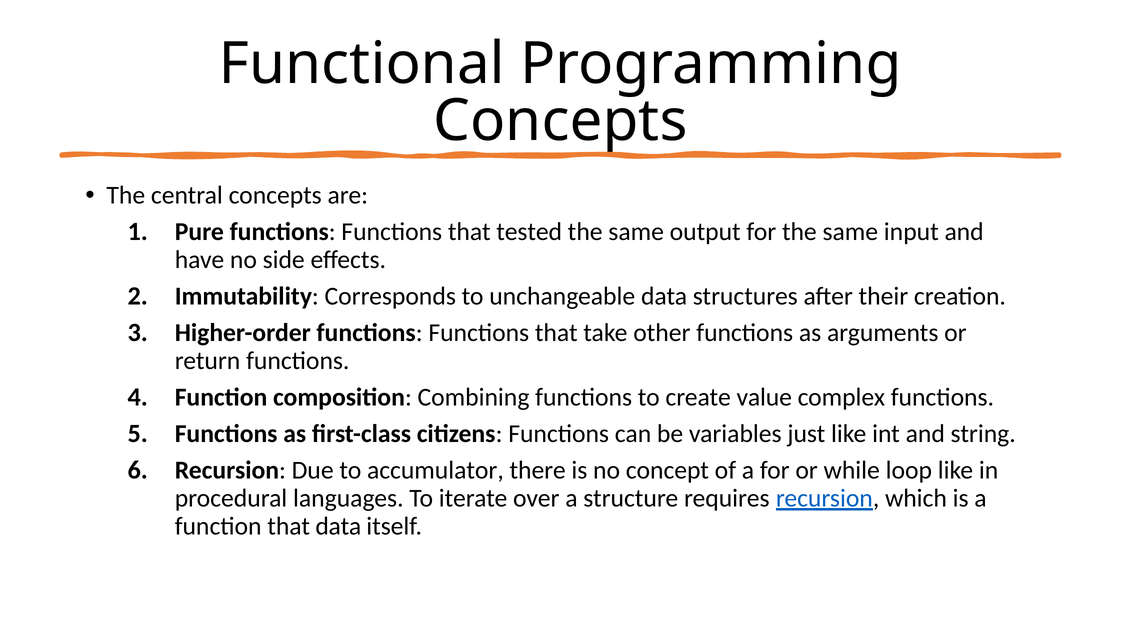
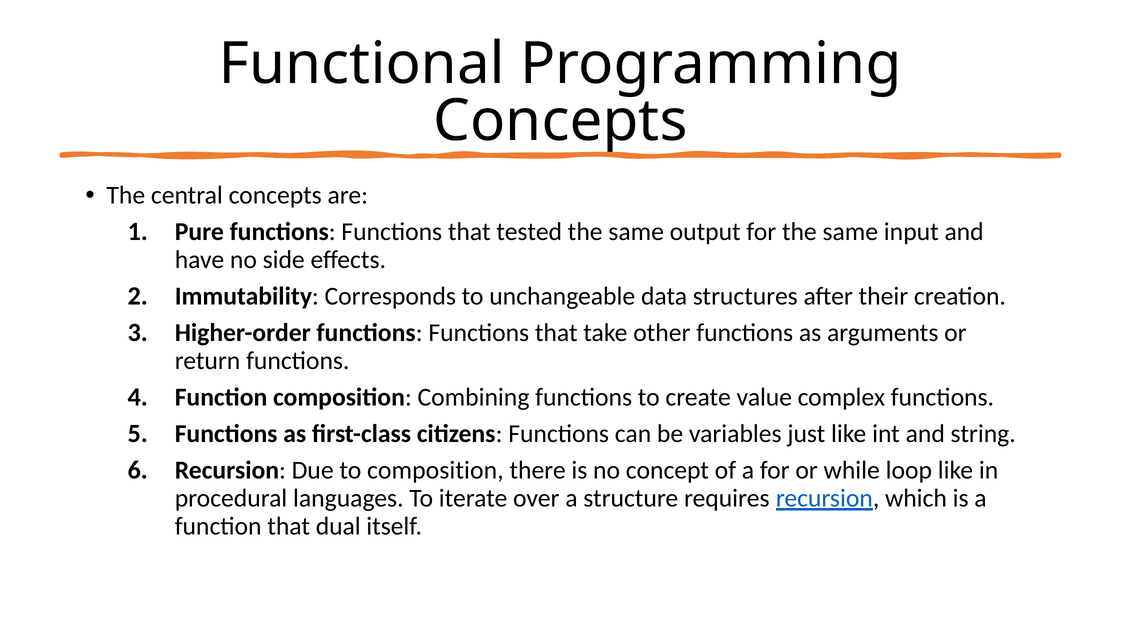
to accumulator: accumulator -> composition (435, 470)
that data: data -> dual (338, 526)
